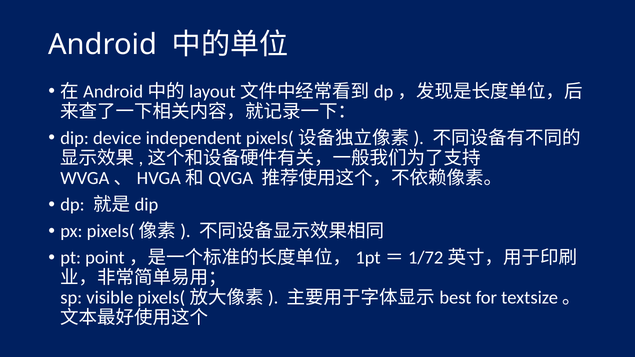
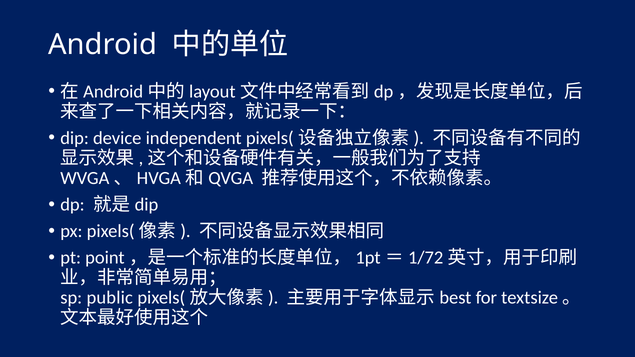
visible: visible -> public (110, 298)
